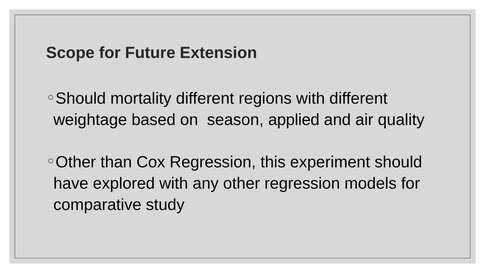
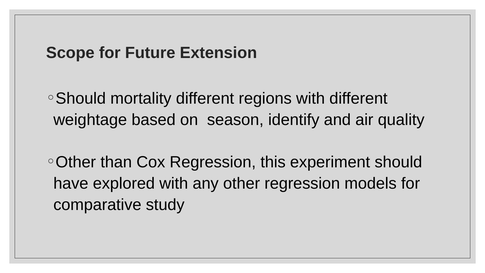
applied: applied -> identify (294, 120)
